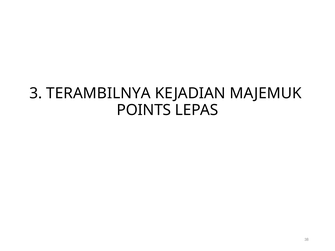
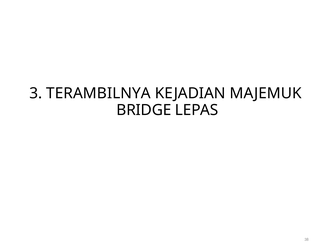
POINTS: POINTS -> BRIDGE (144, 110)
